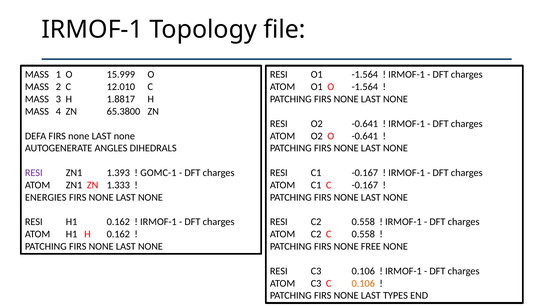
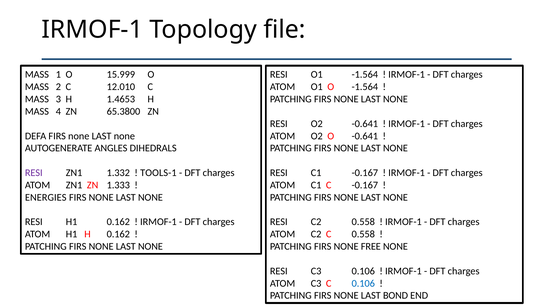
1.8817: 1.8817 -> 1.4653 (121, 99)
1.393: 1.393 -> 1.332 (118, 173)
GOMC-1: GOMC-1 -> TOOLS-1 (158, 173)
0.106 colour: orange -> blue (363, 283)
TYPES: TYPES -> BOND (395, 295)
